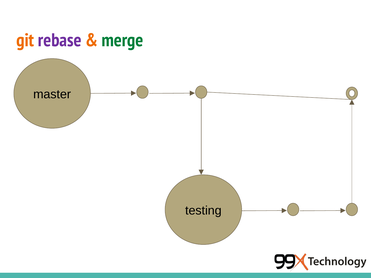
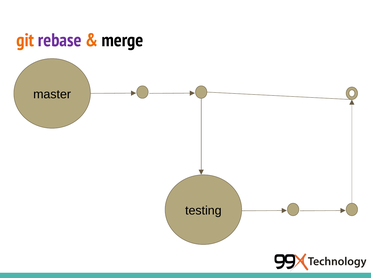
merge colour: green -> black (122, 40)
